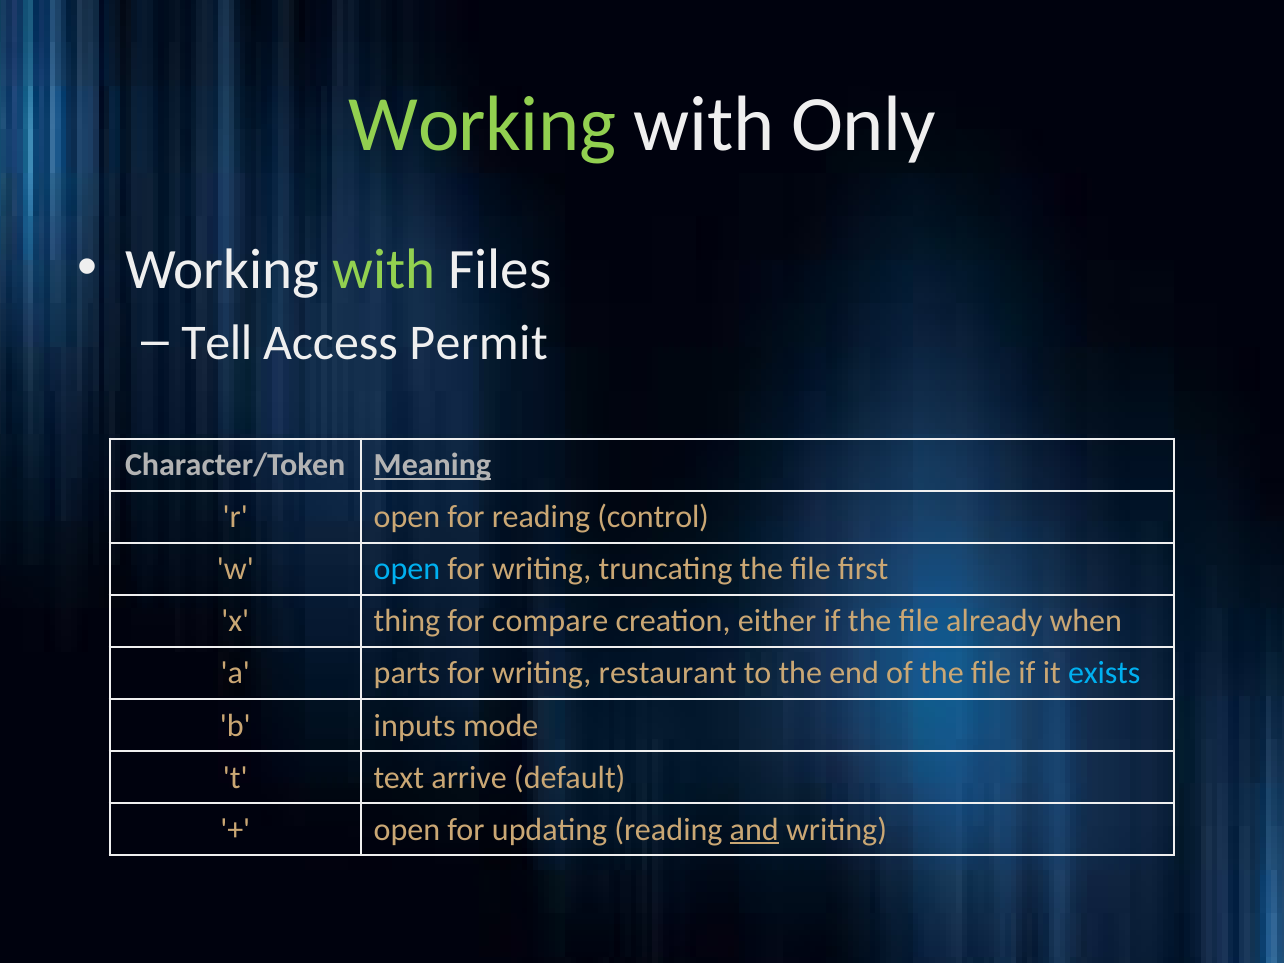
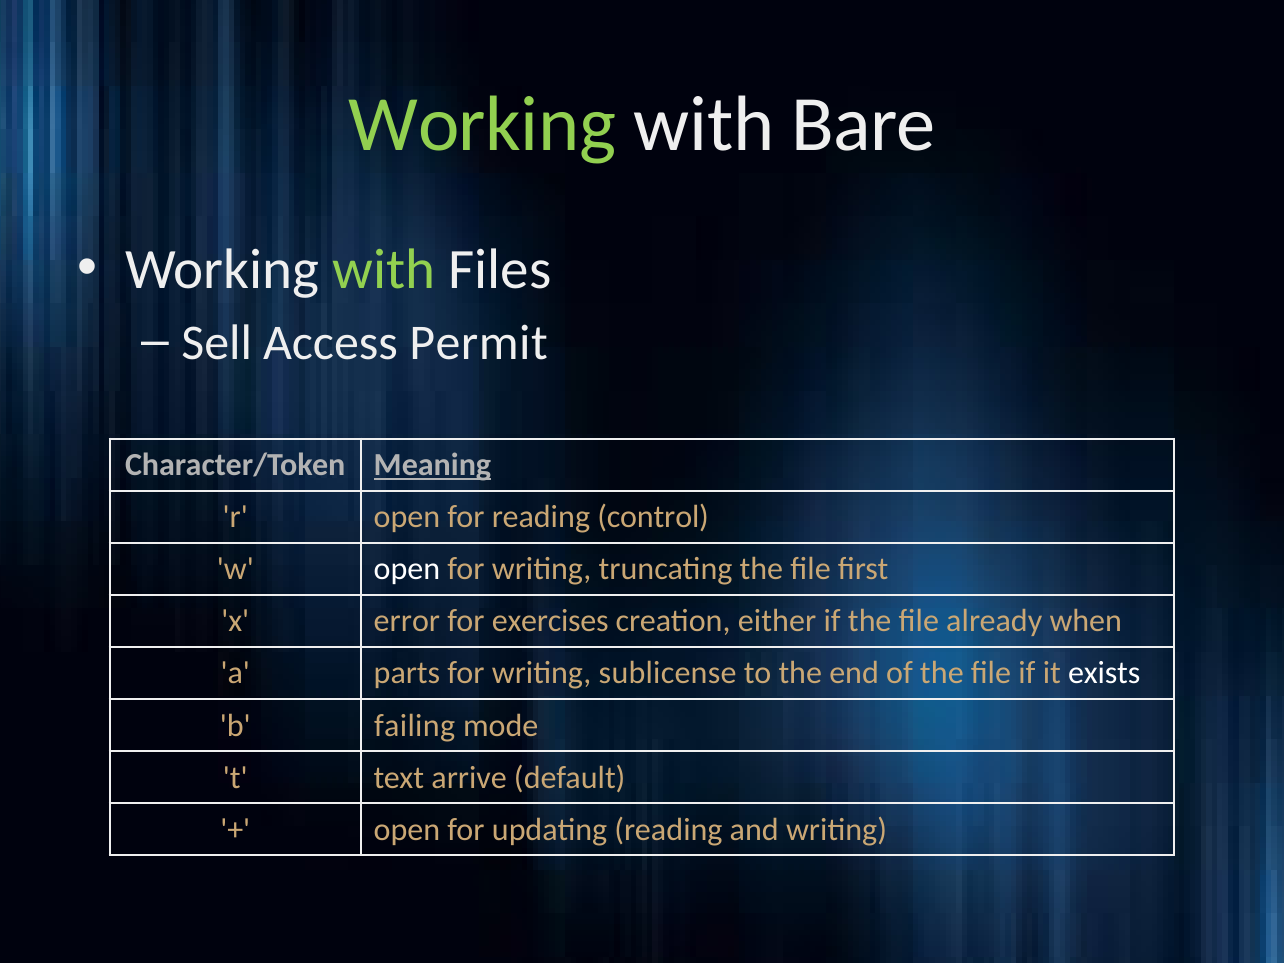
Only: Only -> Bare (864, 124)
Tell: Tell -> Sell (217, 343)
open colour: light blue -> white (407, 569)
thing: thing -> error (407, 621)
compare: compare -> exercises (550, 621)
restaurant: restaurant -> sublicense (668, 673)
exists colour: light blue -> white (1104, 673)
inputs: inputs -> failing (415, 725)
and underline: present -> none (754, 830)
